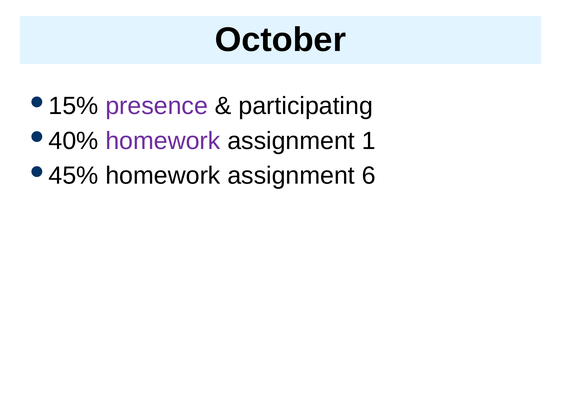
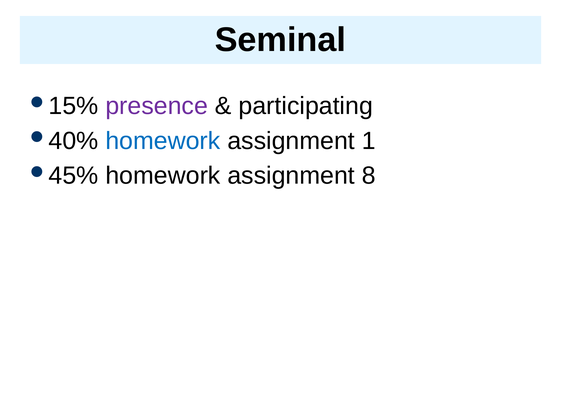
October: October -> Seminal (280, 40)
homework colour: purple -> blue (163, 141)
6: 6 -> 8 (369, 176)
